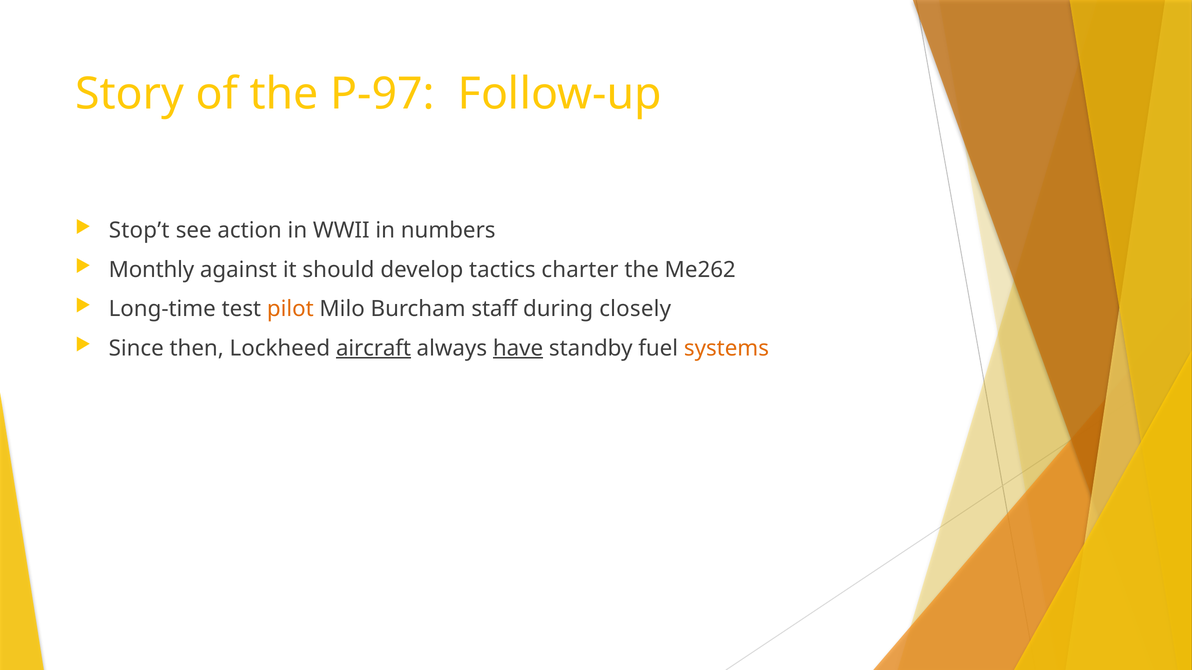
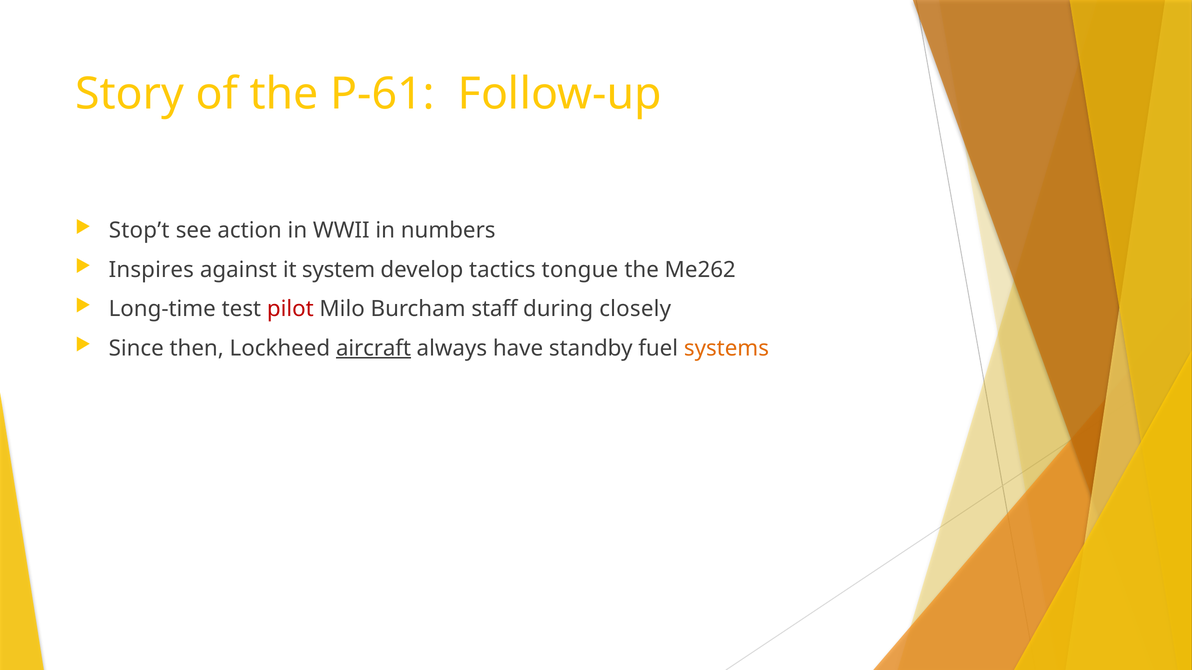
P-97: P-97 -> P-61 (382, 94)
Monthly: Monthly -> Inspires (151, 270)
should: should -> system (339, 270)
charter: charter -> tongue (580, 270)
pilot colour: orange -> red (290, 309)
have underline: present -> none (518, 348)
